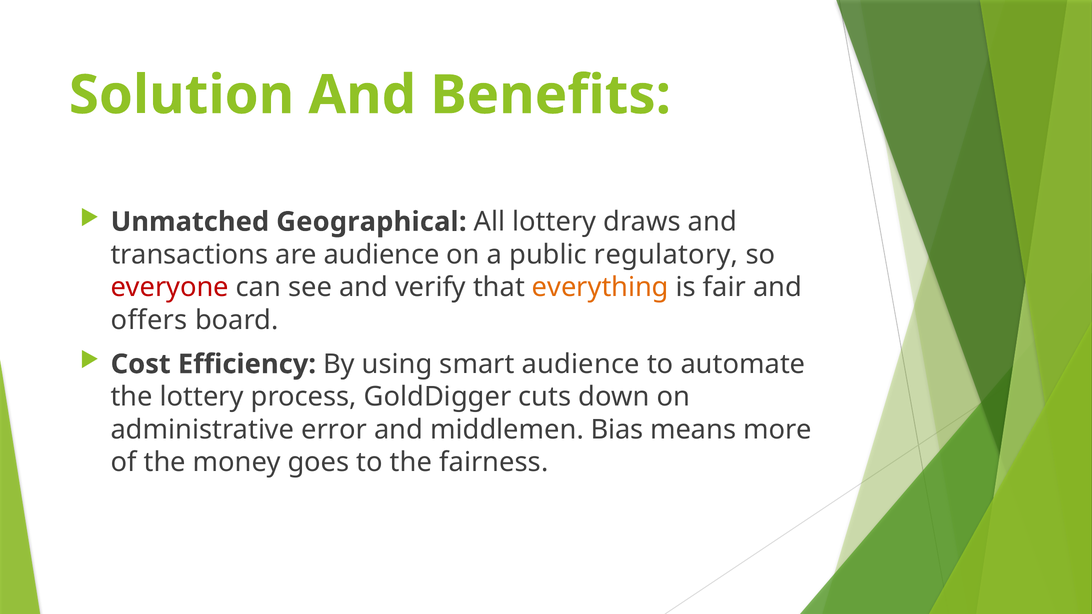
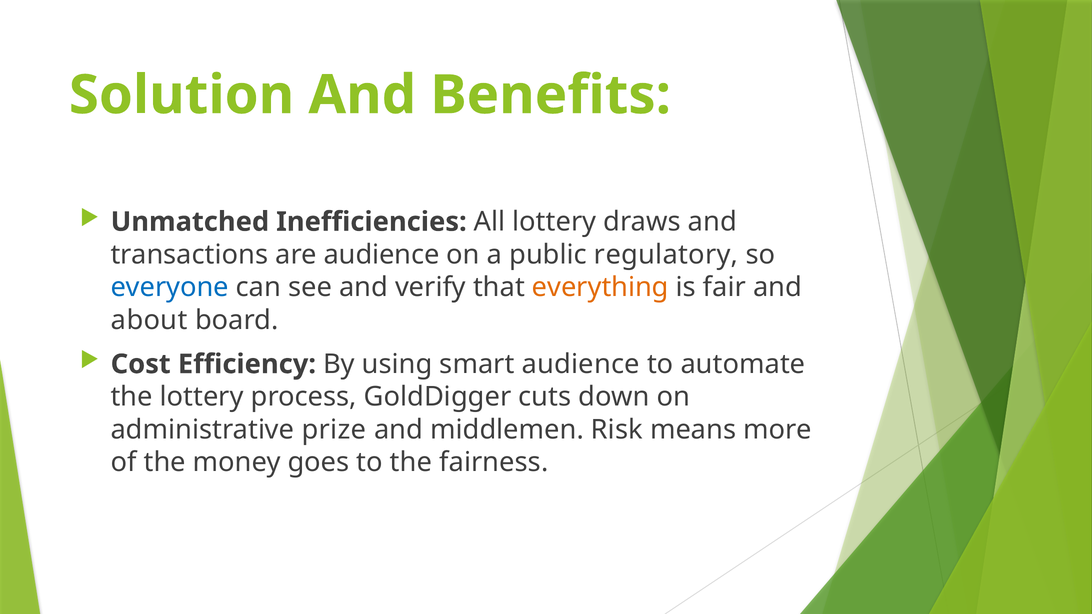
Geographical: Geographical -> Inefficiencies (371, 222)
everyone colour: red -> blue (170, 287)
offers: offers -> about (149, 320)
error: error -> prize (334, 430)
Bias: Bias -> Risk (617, 430)
